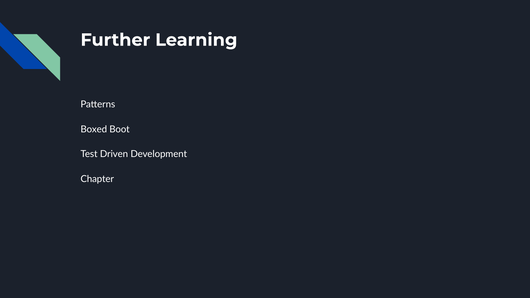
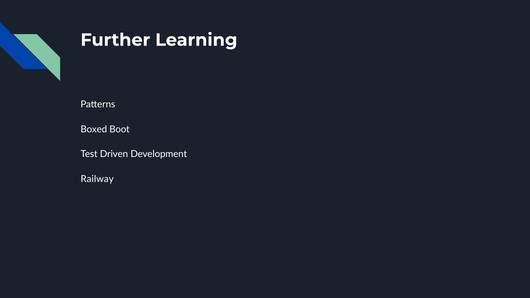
Chapter: Chapter -> Railway (97, 179)
